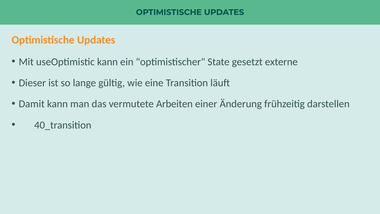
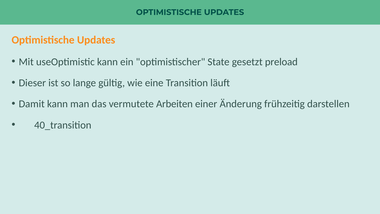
externe: externe -> preload (281, 62)
